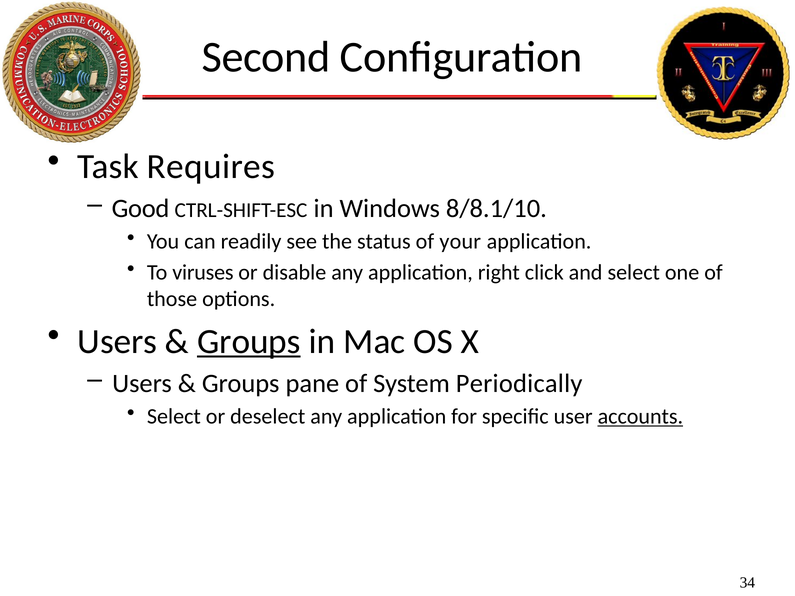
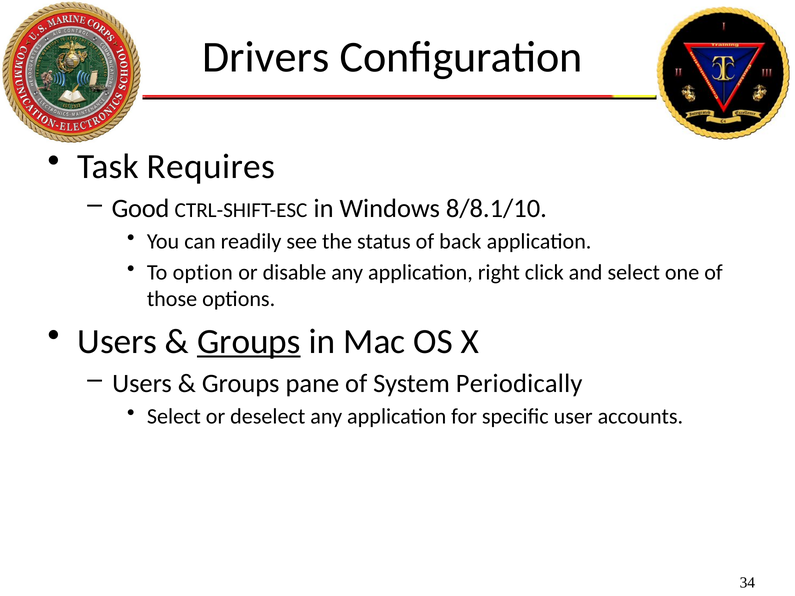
Second: Second -> Drivers (266, 57)
your: your -> back (460, 242)
viruses: viruses -> option (203, 273)
accounts underline: present -> none (640, 417)
